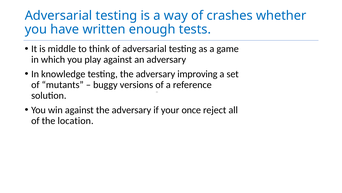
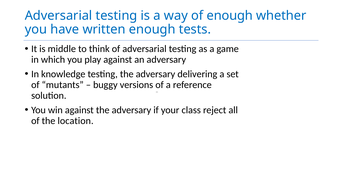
of crashes: crashes -> enough (230, 16)
improving: improving -> delivering (197, 74)
once: once -> class (191, 110)
